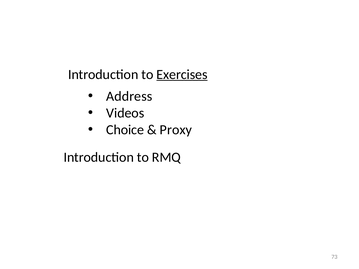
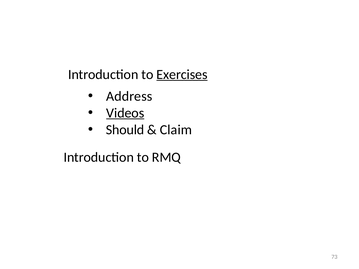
Videos underline: none -> present (125, 113)
Choice: Choice -> Should (125, 130)
Proxy: Proxy -> Claim (176, 130)
